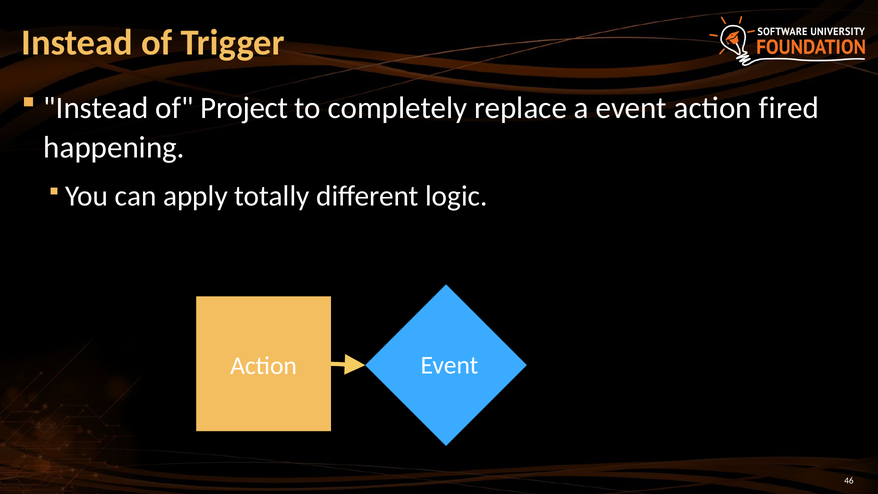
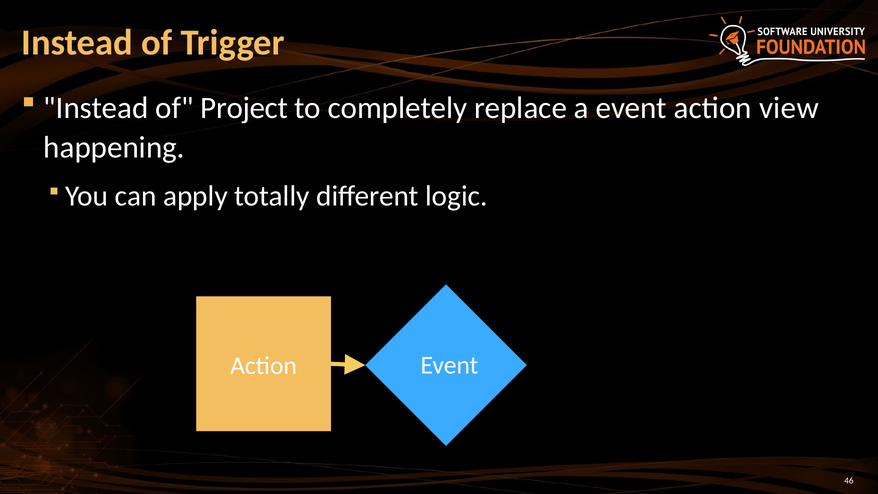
fired: fired -> view (789, 108)
